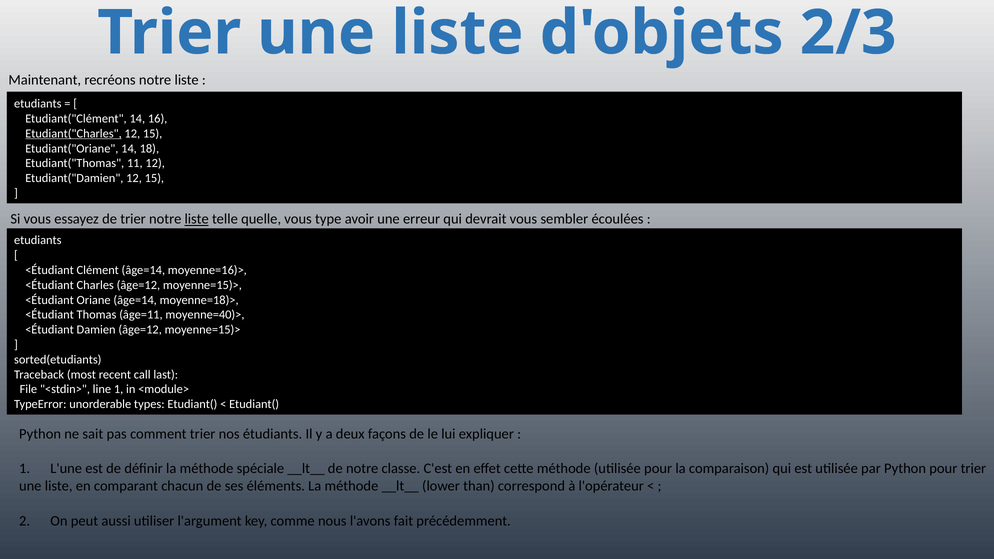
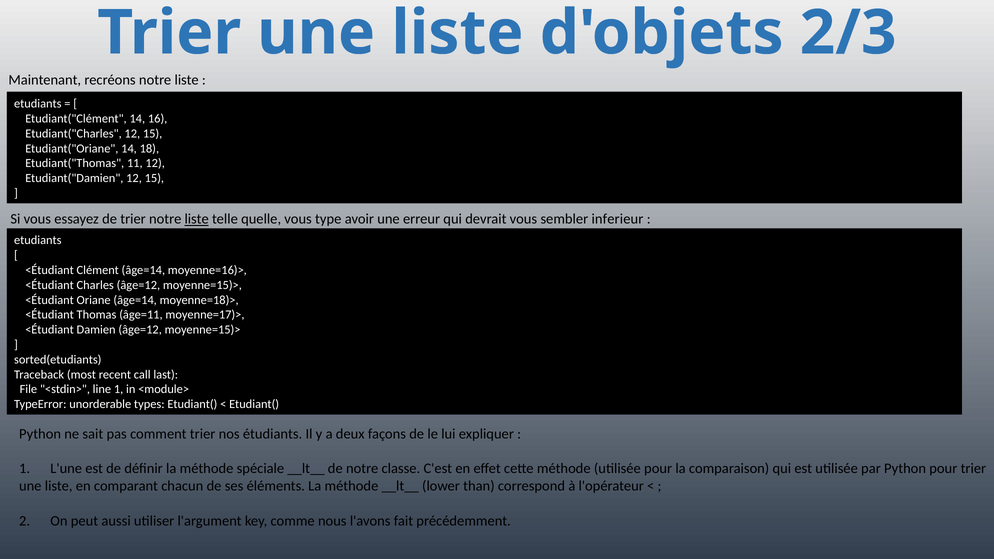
Etudiant("Charles underline: present -> none (74, 134)
écoulées: écoulées -> inferieur (617, 219)
moyenne=40)>: moyenne=40)> -> moyenne=17)> (205, 315)
